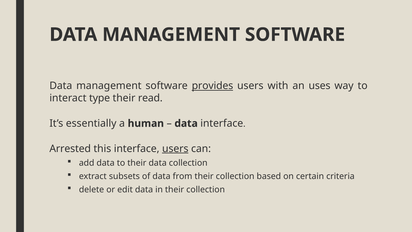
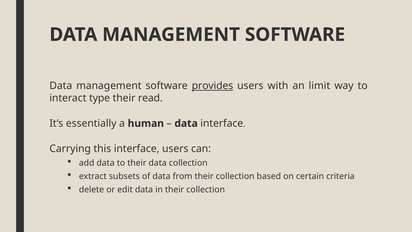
uses: uses -> limit (319, 86)
Arrested: Arrested -> Carrying (70, 149)
users underline: present -> none (175, 149)
